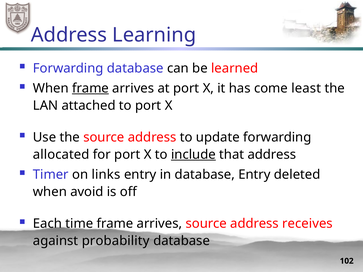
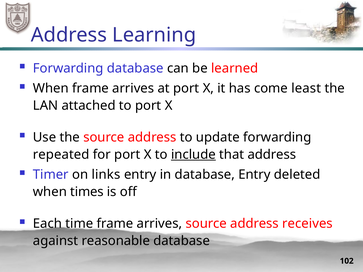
frame underline: present -> none (90, 88)
allocated: allocated -> repeated (61, 155)
avoid: avoid -> times (87, 192)
probability: probability -> reasonable (116, 241)
